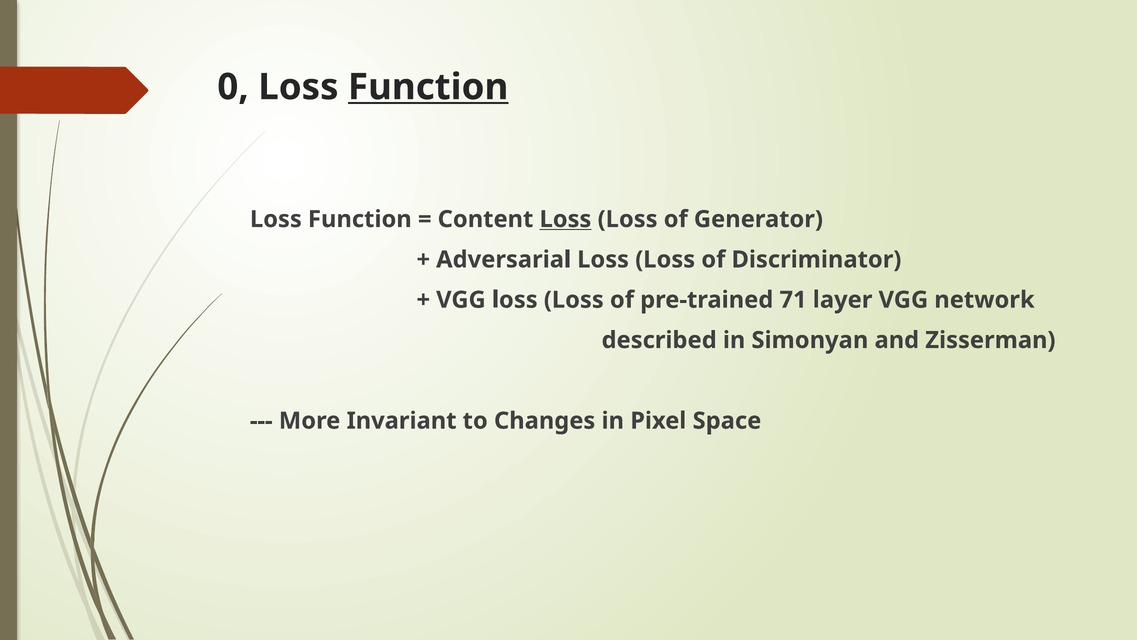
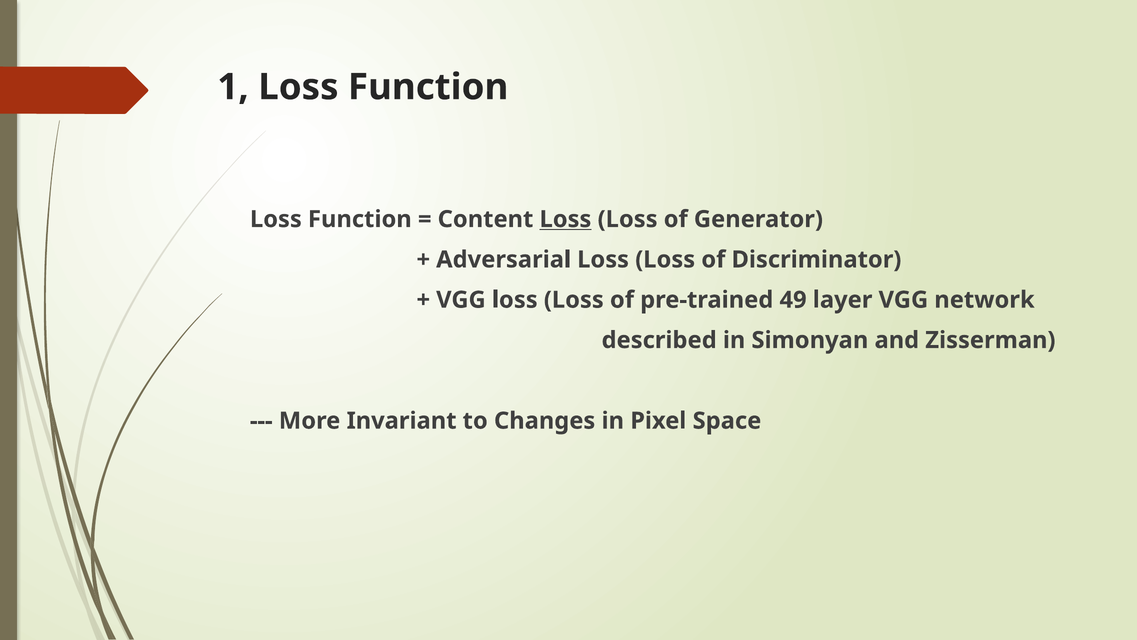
0: 0 -> 1 (233, 87)
Function underline: present -> none (428, 87)
71: 71 -> 49 (793, 300)
